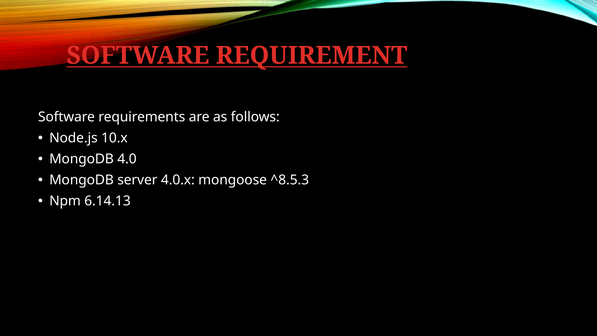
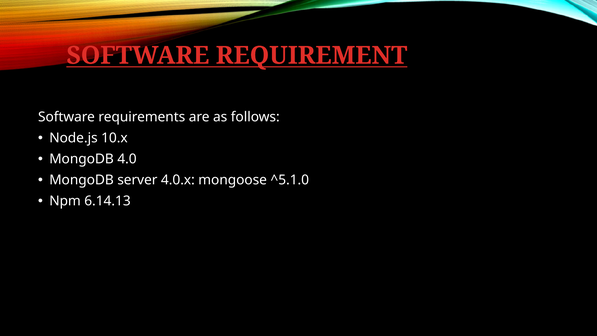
^8.5.3: ^8.5.3 -> ^5.1.0 (290, 180)
